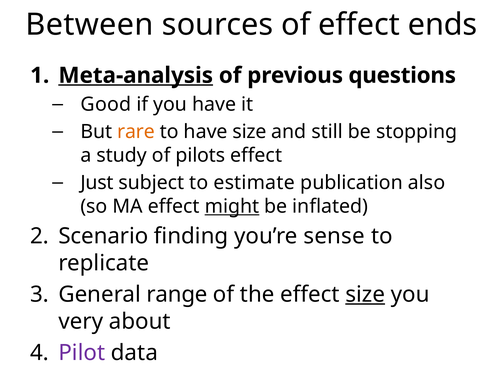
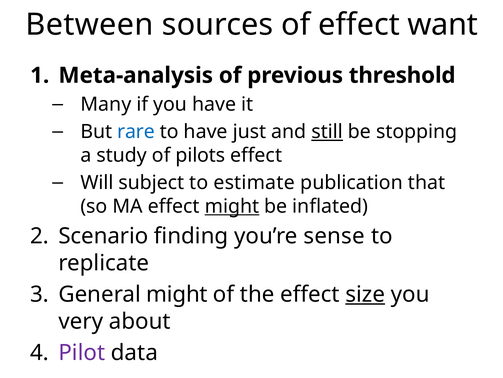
ends: ends -> want (443, 25)
Meta-analysis underline: present -> none (136, 75)
questions: questions -> threshold (402, 75)
Good: Good -> Many (106, 104)
rare colour: orange -> blue (136, 132)
have size: size -> just (249, 132)
still underline: none -> present (327, 132)
Just: Just -> Will (97, 182)
also: also -> that (427, 182)
General range: range -> might (177, 294)
